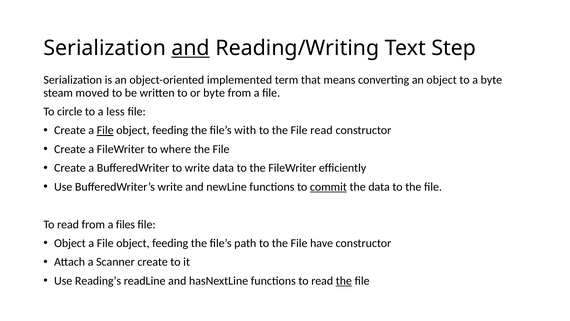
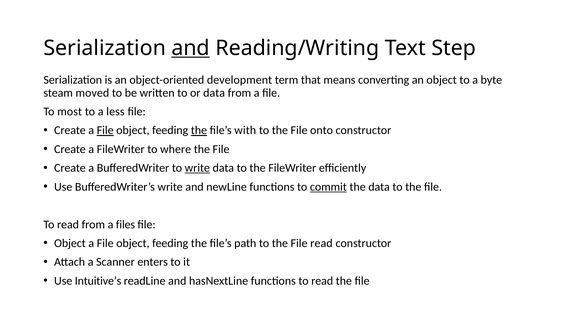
implemented: implemented -> development (240, 80)
or byte: byte -> data (214, 93)
circle: circle -> most (70, 111)
the underline: none -> present (199, 130)
File read: read -> onto (322, 130)
write underline: none -> present (197, 168)
File have: have -> read (321, 243)
Scanner create: create -> enters (153, 262)
Reading’s: Reading’s -> Intuitive’s (98, 280)
the underline: present -> none (344, 280)
